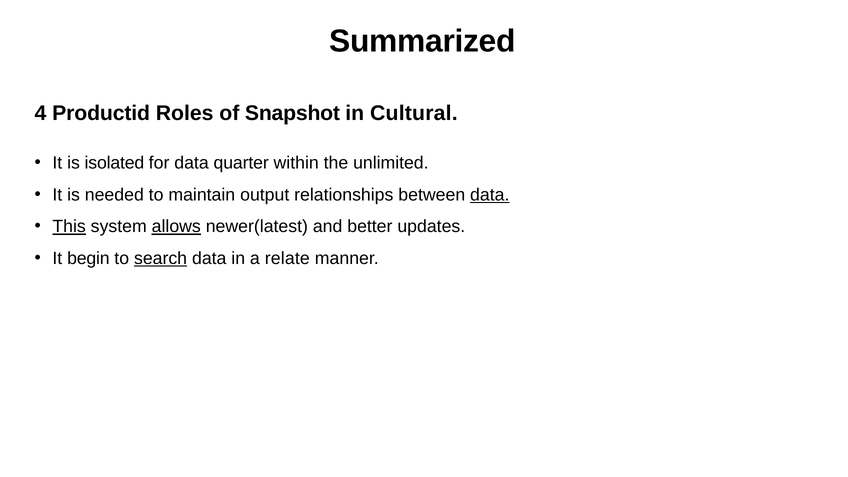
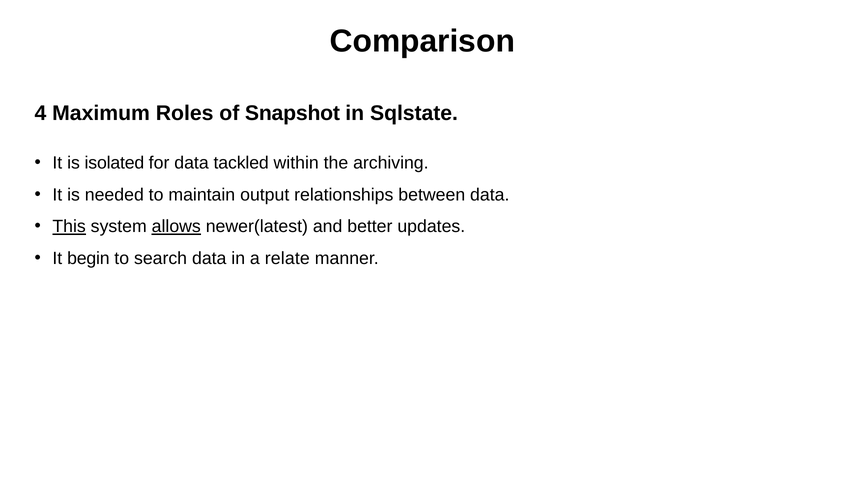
Summarized: Summarized -> Comparison (422, 41)
Productid: Productid -> Maximum (101, 113)
Cultural: Cultural -> Sqlstate (414, 113)
quarter: quarter -> tackled (241, 163)
unlimited: unlimited -> archiving (391, 163)
data underline: present -> none (490, 195)
search underline: present -> none (161, 258)
